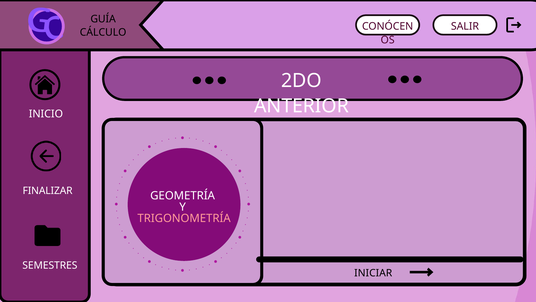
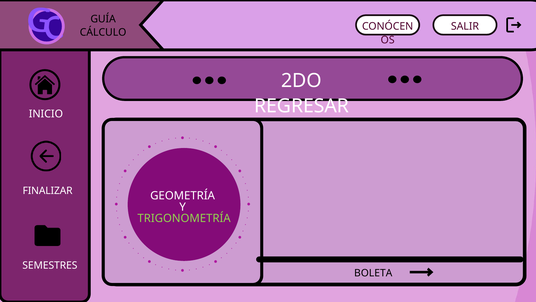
ANTERIOR: ANTERIOR -> REGRESAR (302, 106)
TRIGONOMETRÍA colour: pink -> light green (184, 218)
INICIAR: INICIAR -> BOLETA (373, 273)
